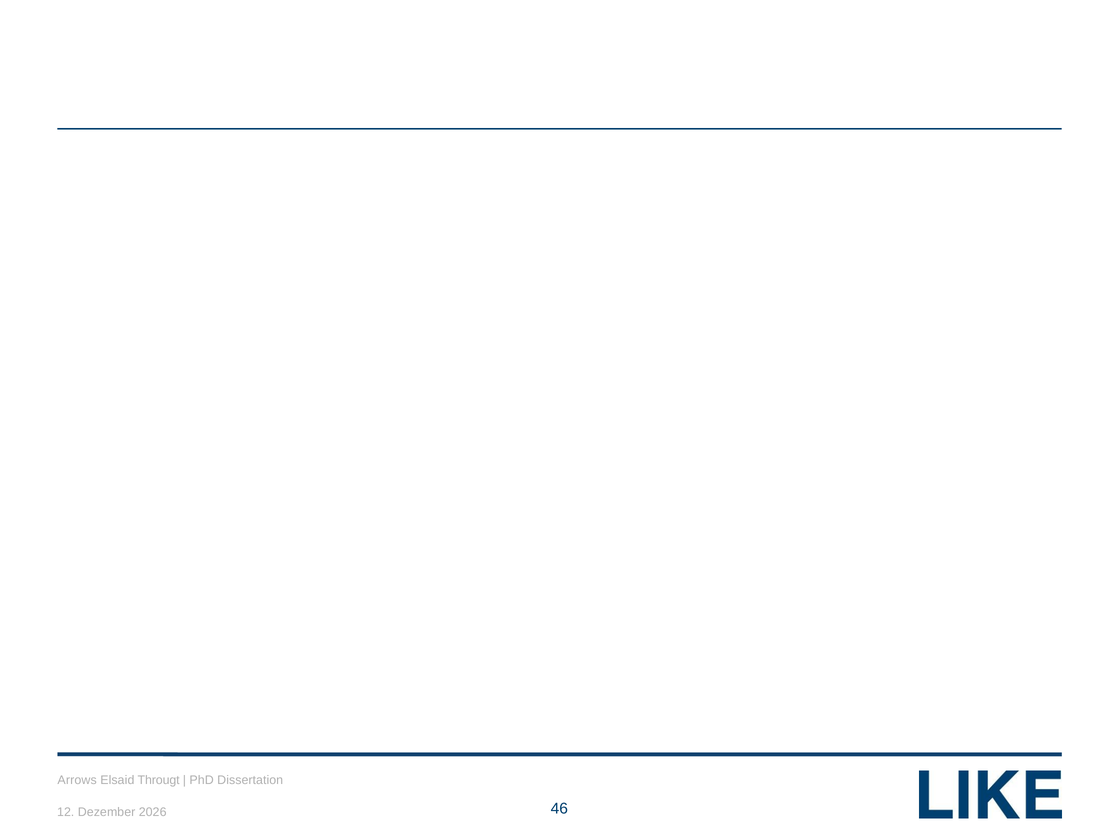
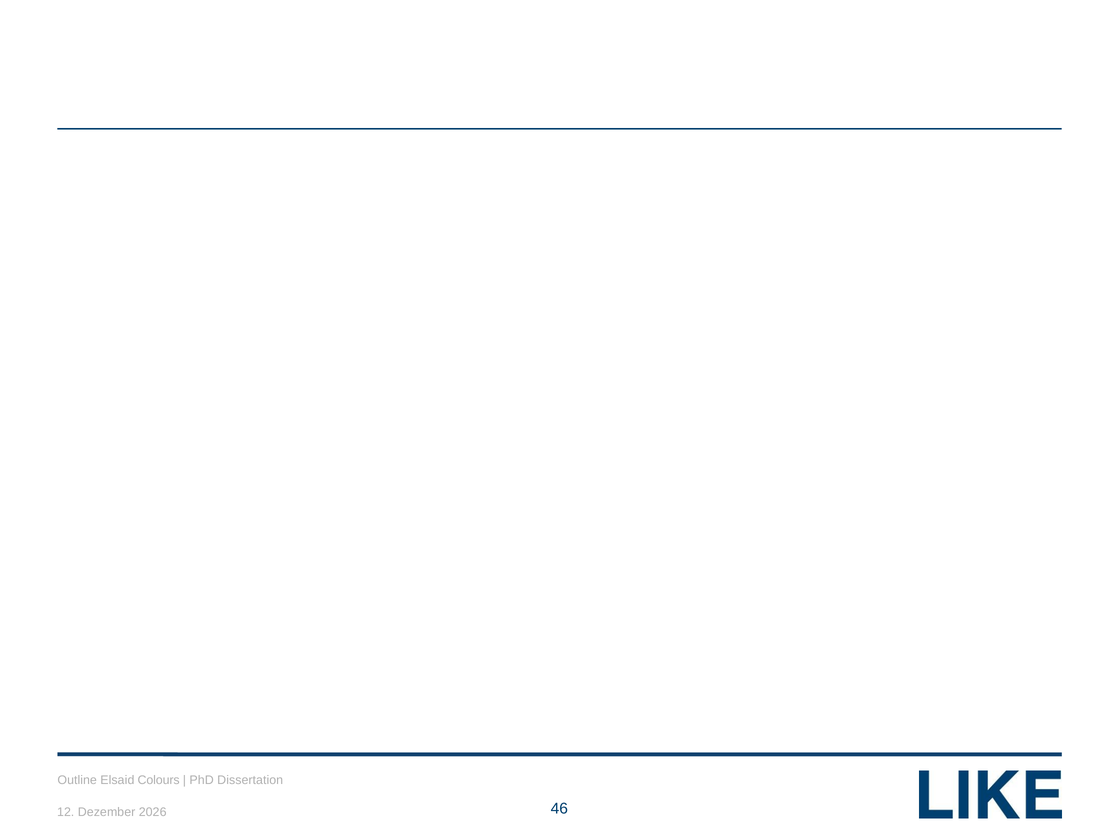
Arrows: Arrows -> Outline (77, 780)
Througt: Througt -> Colours (159, 780)
